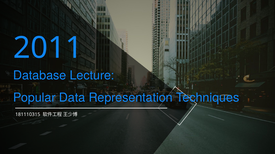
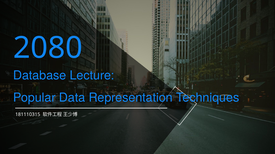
2011: 2011 -> 2080 (48, 48)
